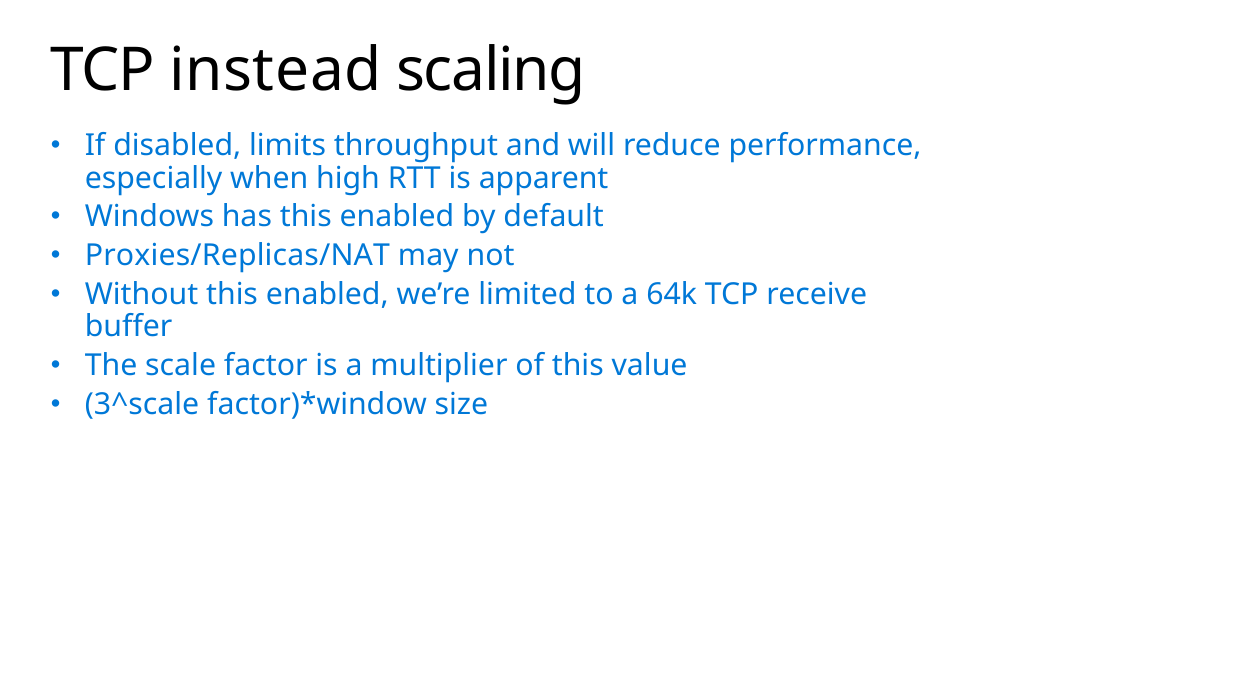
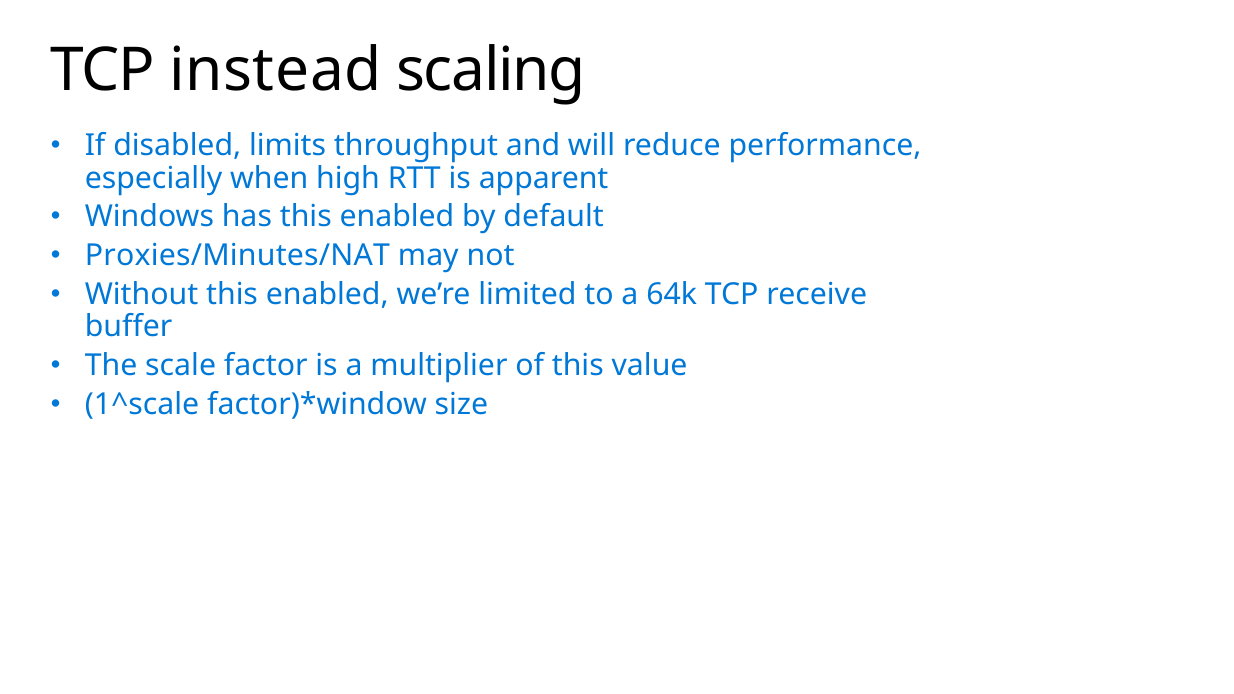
Proxies/Replicas/NAT: Proxies/Replicas/NAT -> Proxies/Minutes/NAT (237, 256)
3^scale: 3^scale -> 1^scale (142, 404)
